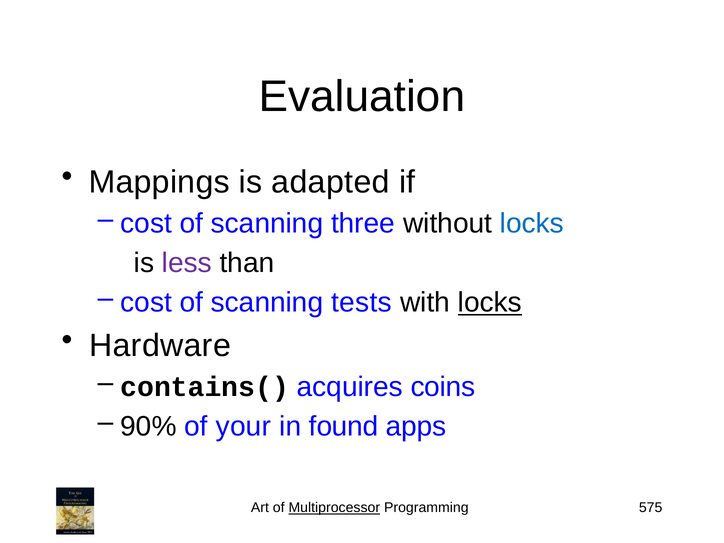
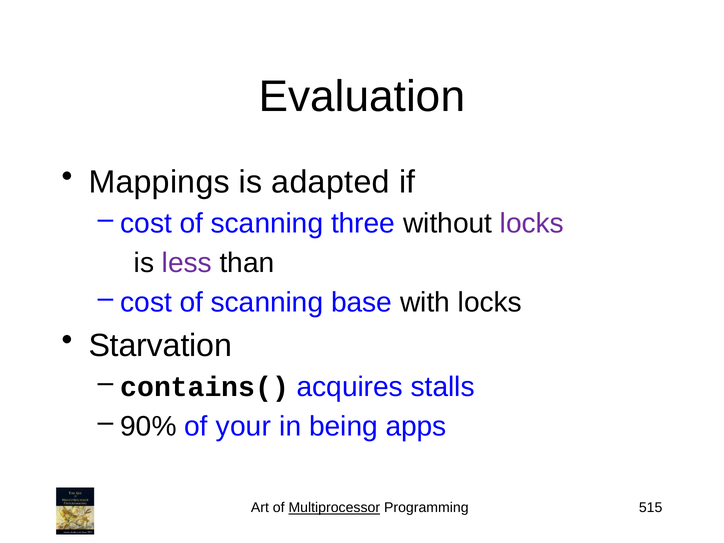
locks colour: blue -> purple (532, 224)
tests: tests -> base (362, 303)
locks underline: present -> none (490, 303)
Hardware: Hardware -> Starvation (160, 345)
coins: coins -> stalls (443, 387)
found: found -> being (344, 426)
575: 575 -> 515 (651, 508)
